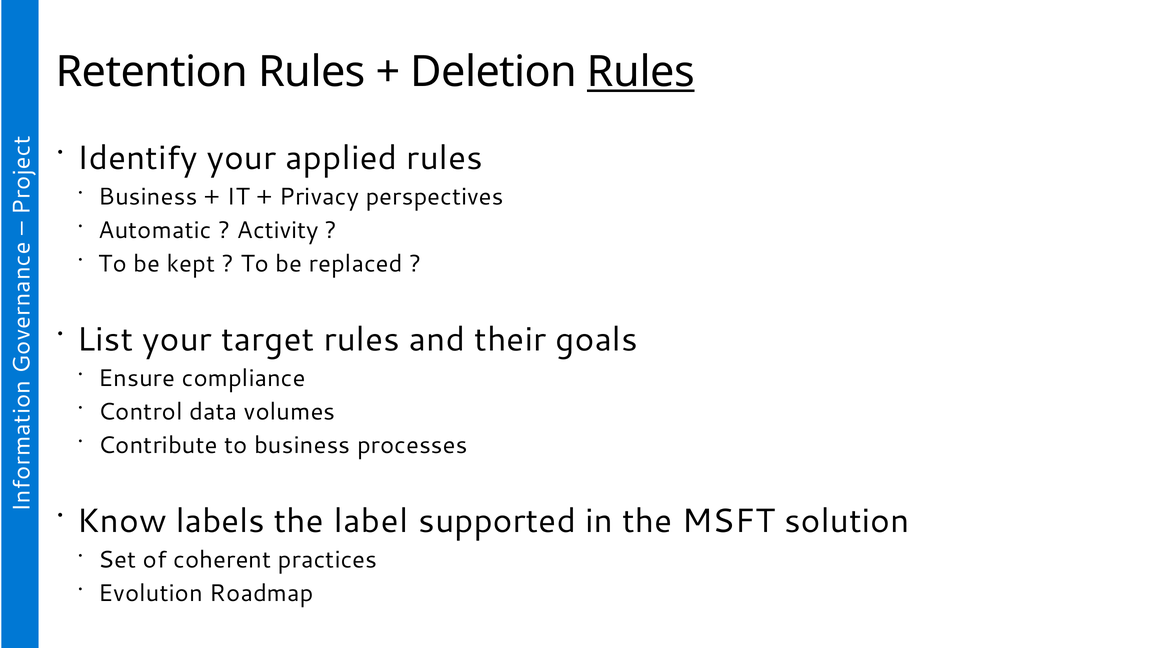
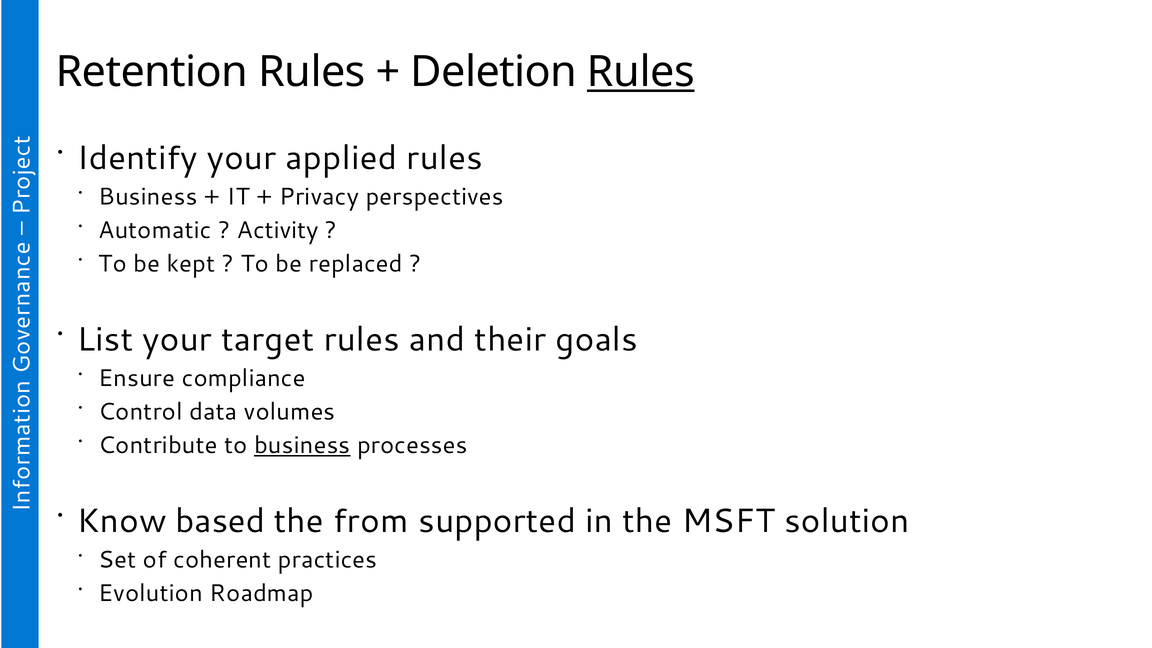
business underline: none -> present (302, 446)
labels: labels -> based (220, 521)
label: label -> from (371, 521)
